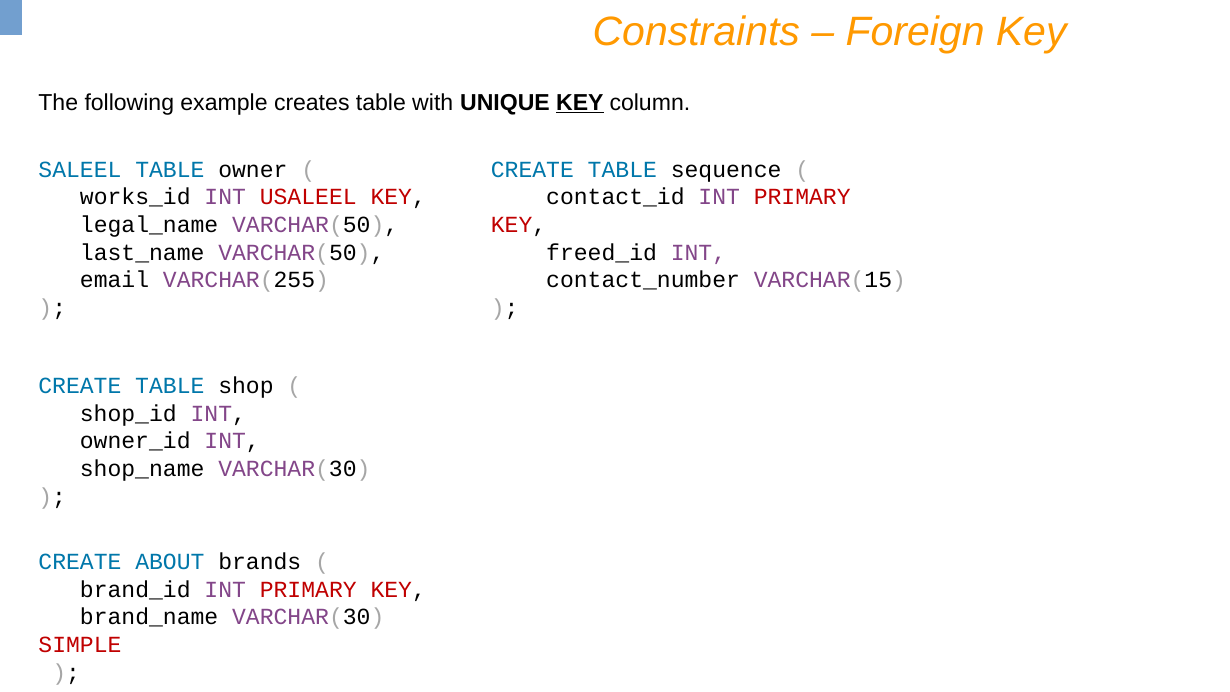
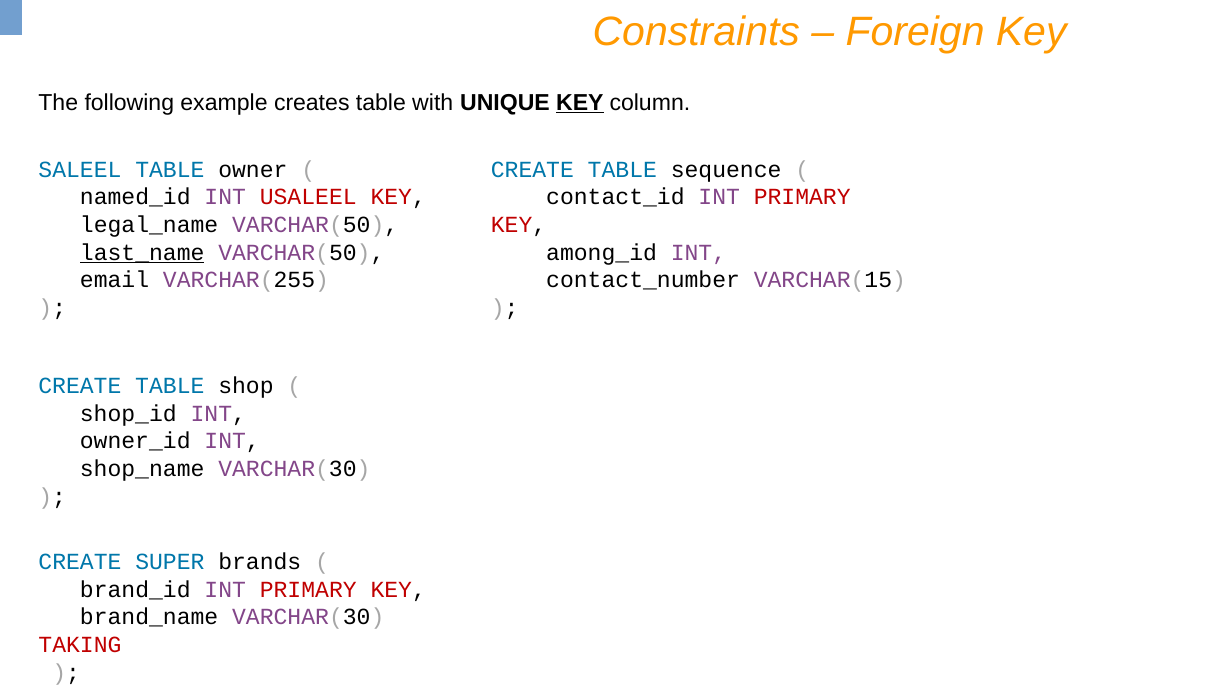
works_id: works_id -> named_id (135, 197)
last_name underline: none -> present (142, 252)
freed_id: freed_id -> among_id (602, 252)
ABOUT: ABOUT -> SUPER (170, 562)
SIMPLE: SIMPLE -> TAKING (80, 645)
